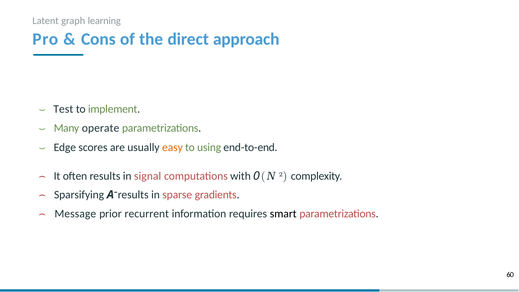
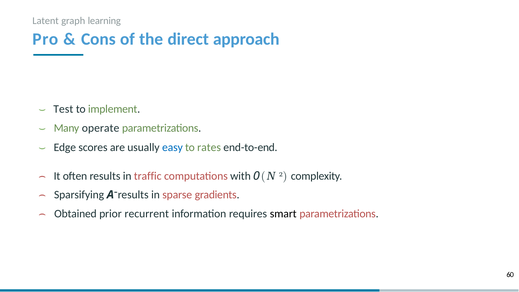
easy colour: orange -> blue (172, 147)
using: using -> rates (209, 147)
signal: signal -> traffic (148, 176)
Message: Message -> Obtained (75, 214)
